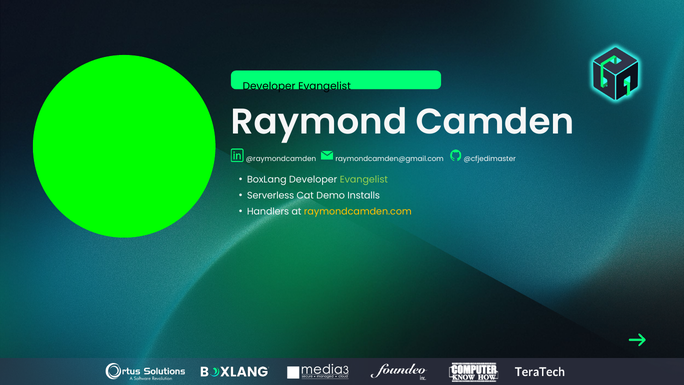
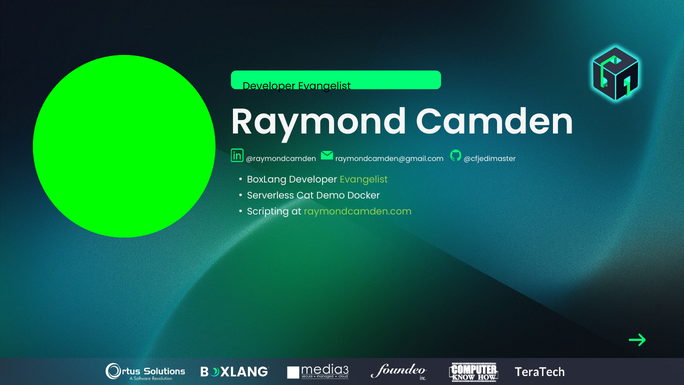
Installs: Installs -> Docker (364, 195)
Handlers: Handlers -> Scripting (268, 211)
raymondcamden.com colour: yellow -> light green (358, 211)
